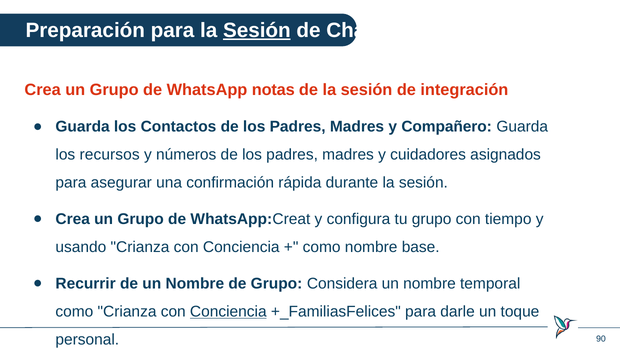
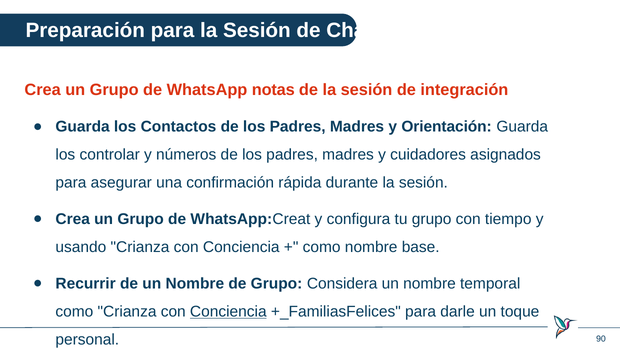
Sesión underline: present -> none (257, 30)
Compañero: Compañero -> Orientación (447, 127)
recursos: recursos -> controlar (110, 155)
